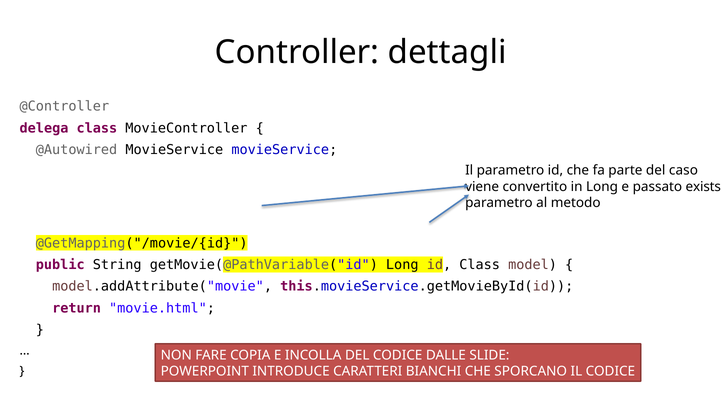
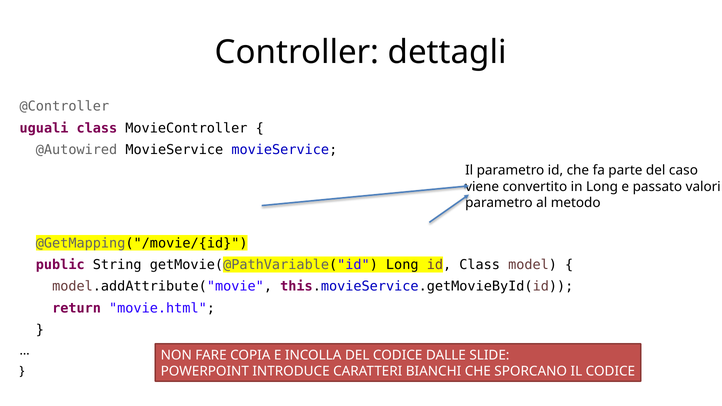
delega: delega -> uguali (44, 128)
exists: exists -> valori (703, 187)
